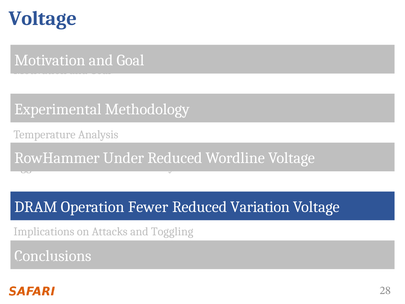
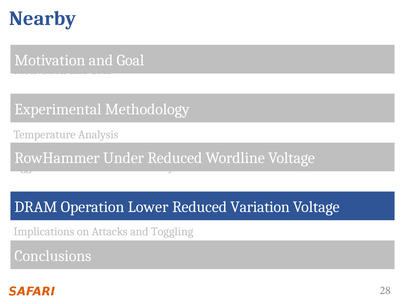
Voltage: Voltage -> Nearby (43, 18)
Fewer: Fewer -> Lower (148, 207)
